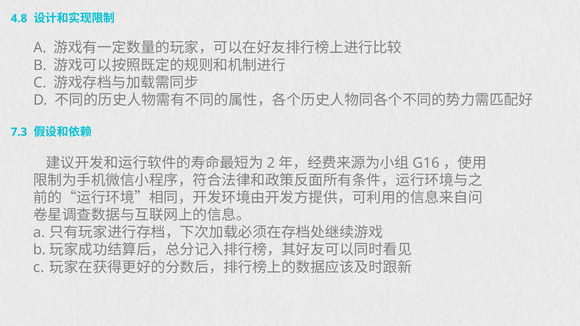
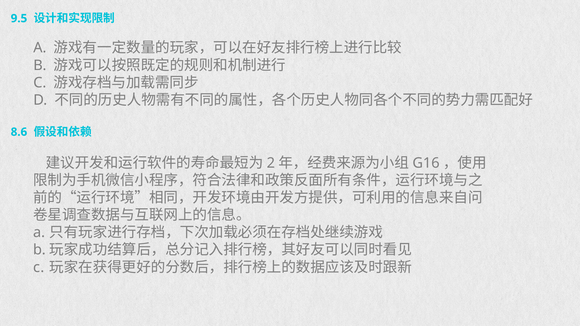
4.8: 4.8 -> 9.5 (19, 18)
7.3: 7.3 -> 8.6 (19, 132)
